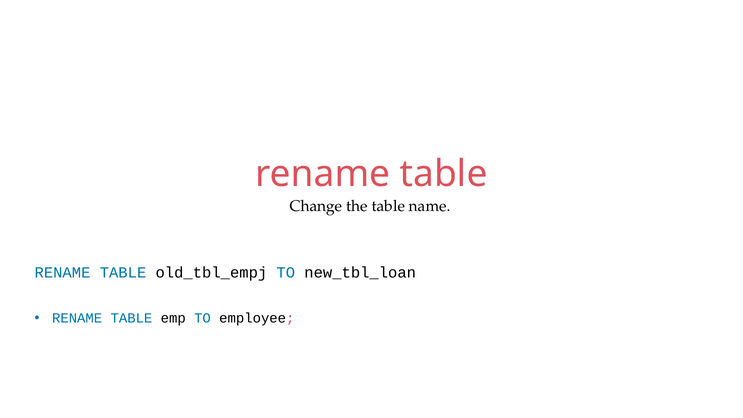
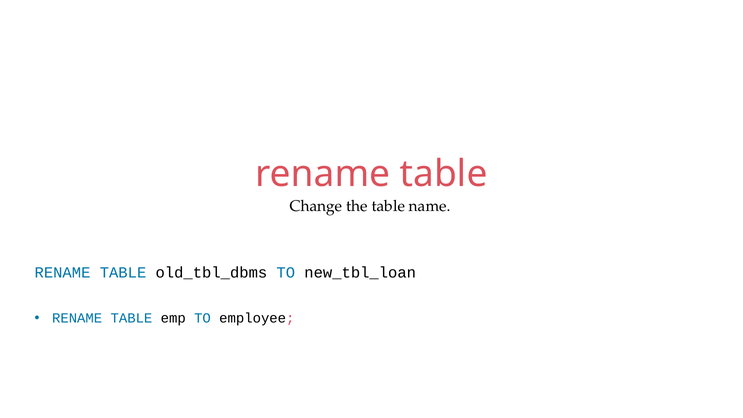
old_tbl_empj: old_tbl_empj -> old_tbl_dbms (211, 272)
